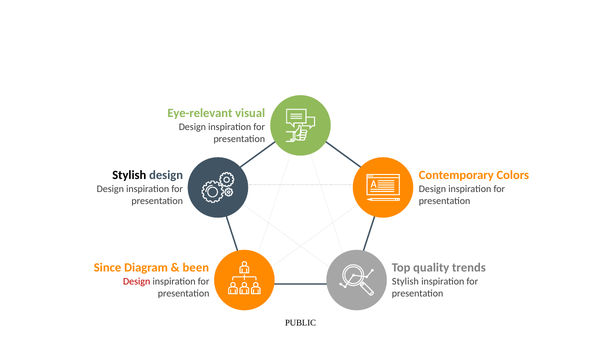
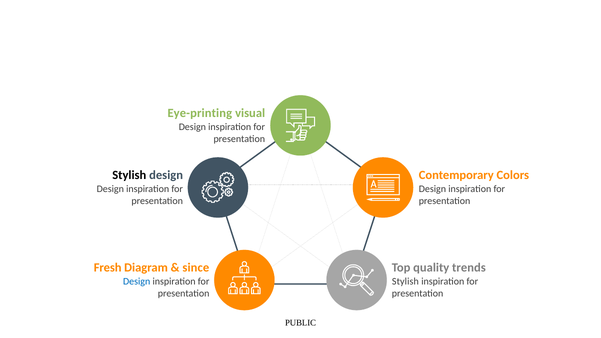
Eye-relevant: Eye-relevant -> Eye-printing (200, 113)
Since: Since -> Fresh (108, 268)
been: been -> since (196, 268)
Design colour: red -> blue (137, 282)
